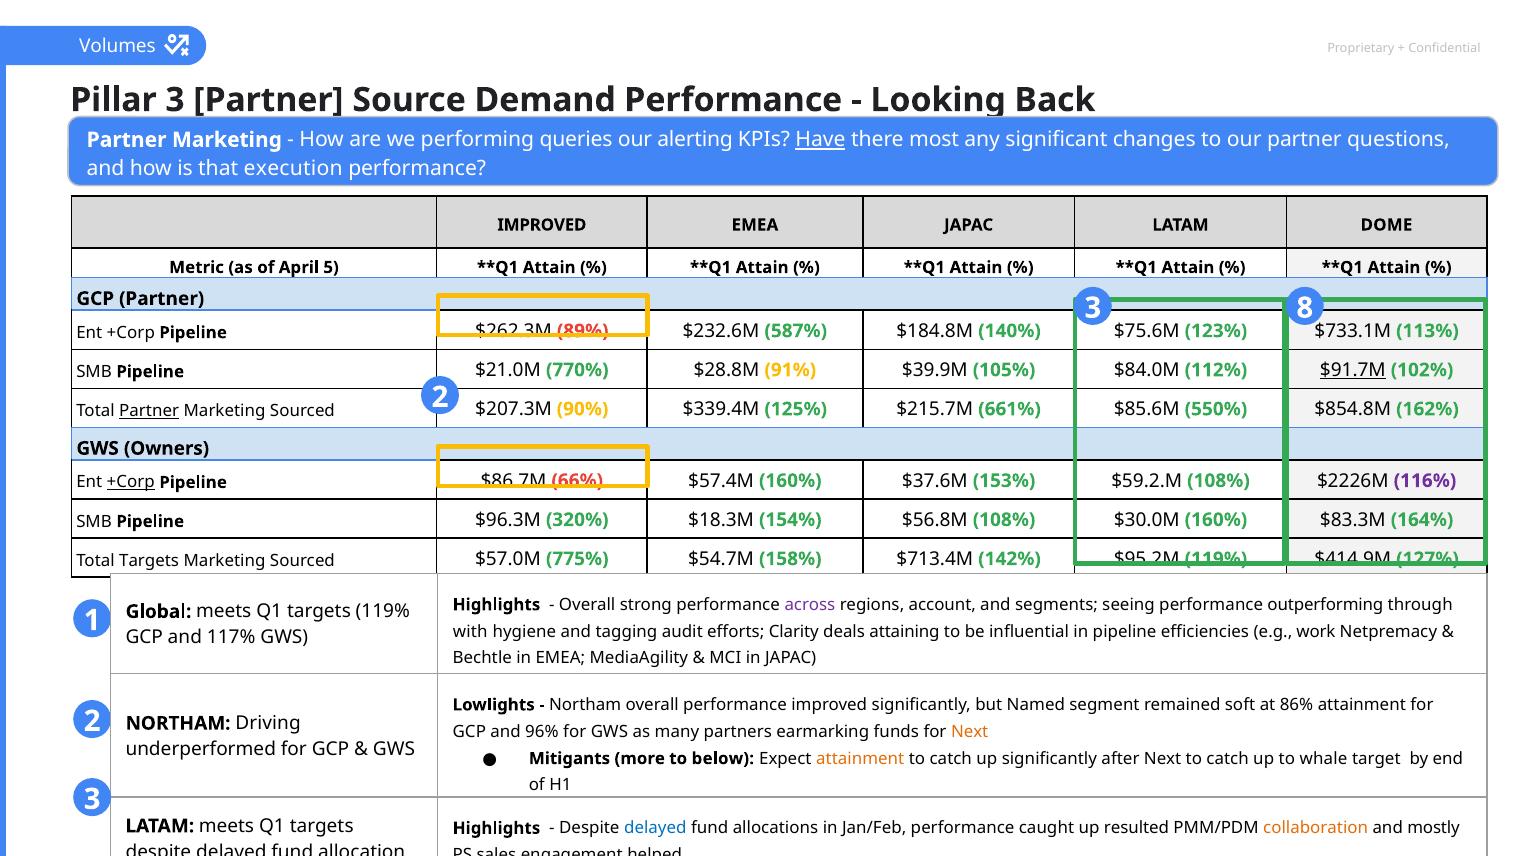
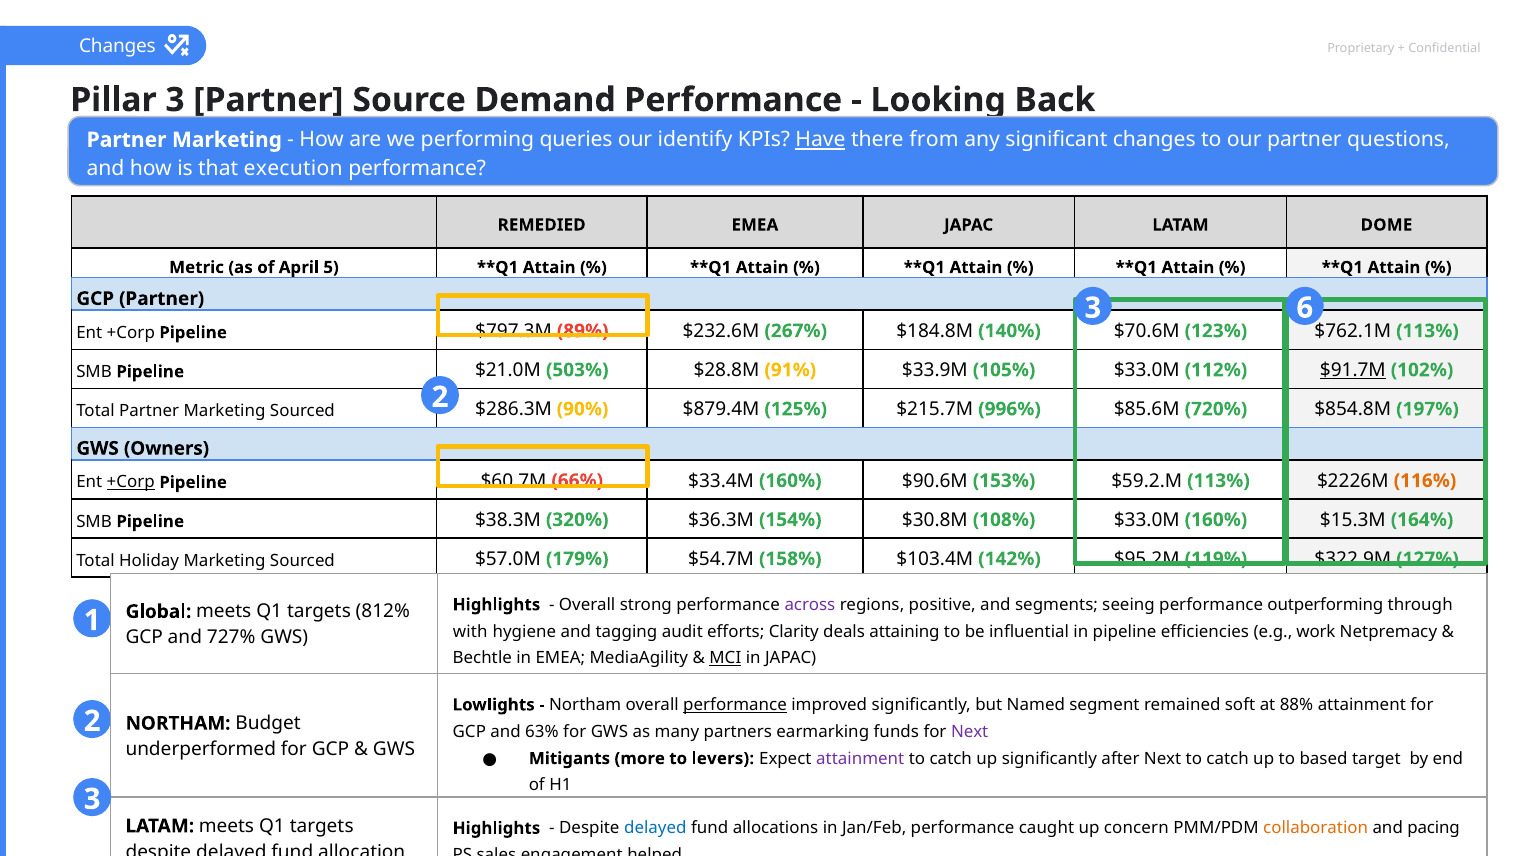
Volumes: Volumes -> Changes (117, 46)
alerting: alerting -> identify (695, 140)
most: most -> from (934, 140)
IMPROVED: IMPROVED -> REMEDIED (542, 225)
8: 8 -> 6 (1305, 308)
$262.3M: $262.3M -> $797.3M (514, 331)
587%: 587% -> 267% (796, 331)
$75.6M: $75.6M -> $70.6M (1147, 331)
$733.1M: $733.1M -> $762.1M (1353, 331)
770%: 770% -> 503% (577, 370)
$39.9M: $39.9M -> $33.9M (935, 370)
105% $84.0M: $84.0M -> $33.0M (1147, 370)
Partner underline: present -> none (149, 411)
$207.3M: $207.3M -> $286.3M (514, 409)
$339.4M: $339.4M -> $879.4M (721, 409)
661%: 661% -> 996% (1010, 409)
550%: 550% -> 720% (1216, 409)
162%: 162% -> 197% (1428, 409)
$86.7M: $86.7M -> $60.7M (514, 481)
$57.4M: $57.4M -> $33.4M (721, 481)
$37.6M: $37.6M -> $90.6M (935, 481)
$59.2.M 108%: 108% -> 113% (1218, 481)
116% colour: purple -> orange (1425, 481)
$96.3M: $96.3M -> $38.3M (508, 520)
$18.3M: $18.3M -> $36.3M (721, 520)
$56.8M: $56.8M -> $30.8M (935, 520)
108% $30.0M: $30.0M -> $33.0M (1147, 520)
$83.3M: $83.3M -> $15.3M (1353, 520)
Total Targets: Targets -> Holiday (149, 561)
775%: 775% -> 179% (577, 559)
$713.4M: $713.4M -> $103.4M (935, 559)
$414.9M: $414.9M -> $322.9M (1353, 559)
account: account -> positive (942, 605)
targets 119%: 119% -> 812% (383, 612)
117%: 117% -> 727% (231, 638)
MCI underline: none -> present (725, 659)
performance underline: none -> present (735, 705)
86%: 86% -> 88% (1296, 705)
Driving: Driving -> Budget (268, 724)
96%: 96% -> 63% (542, 732)
Next colour: orange -> purple (970, 732)
below: below -> levers (723, 759)
attainment colour: orange -> purple (860, 759)
whale: whale -> based (1324, 759)
resulted: resulted -> concern (1136, 829)
mostly: mostly -> pacing (1434, 829)
